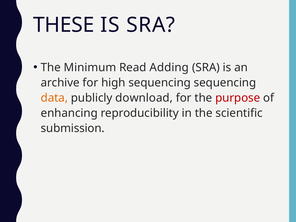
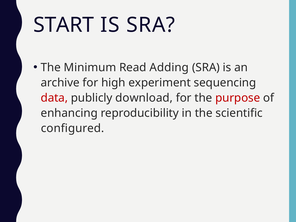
THESE: THESE -> START (64, 25)
high sequencing: sequencing -> experiment (160, 83)
data colour: orange -> red (54, 98)
submission: submission -> configured (73, 128)
